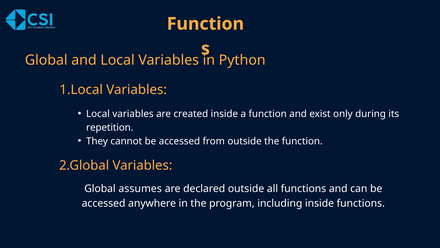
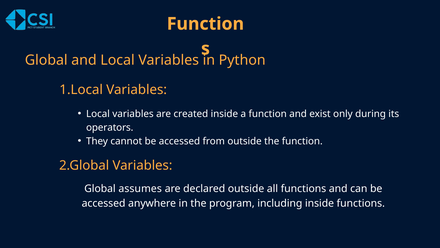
repetition: repetition -> operators (110, 127)
